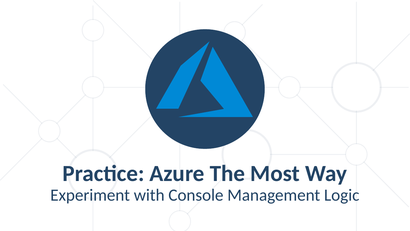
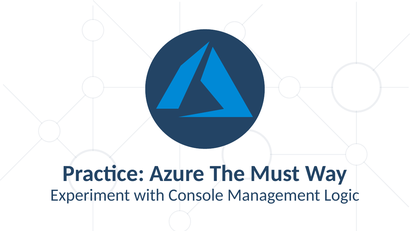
Most: Most -> Must (275, 173)
